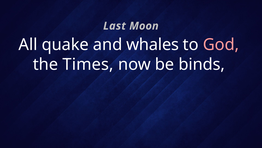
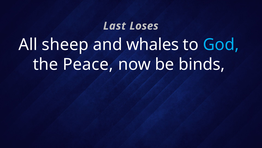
Moon: Moon -> Loses (144, 26)
quake: quake -> sheep (65, 45)
God colour: pink -> light blue (221, 45)
Times: Times -> Peace (88, 64)
